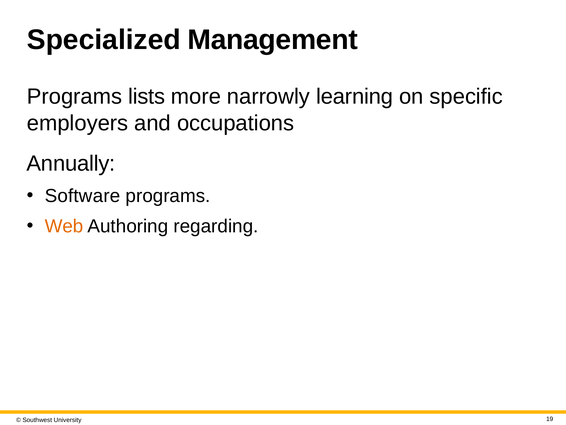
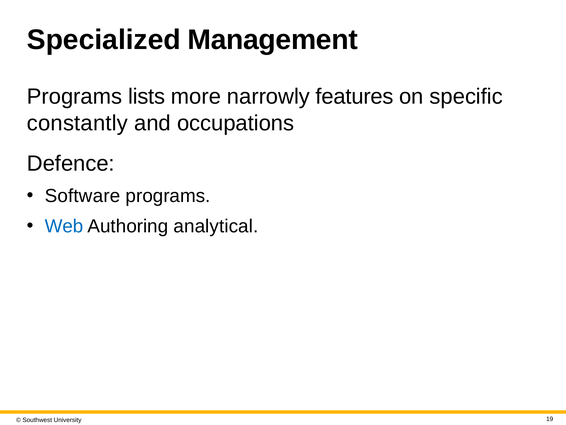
learning: learning -> features (355, 97)
employers: employers -> constantly (77, 123)
Annually: Annually -> Defence (71, 163)
Web colour: orange -> blue (64, 226)
regarding: regarding -> analytical (216, 226)
